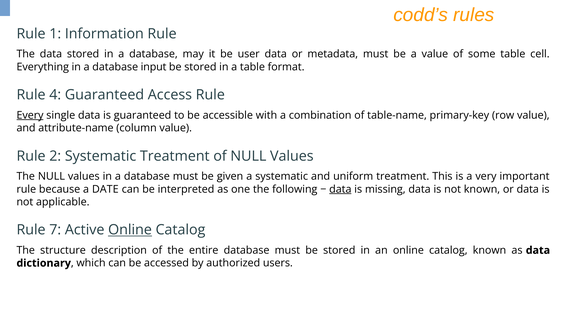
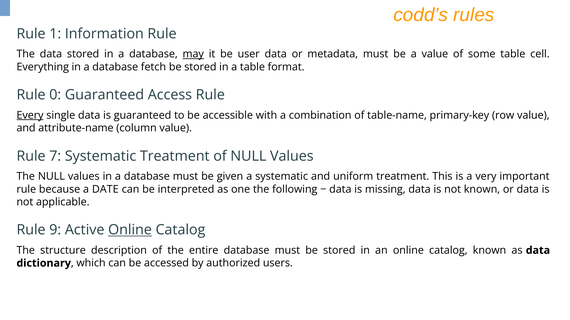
may underline: none -> present (193, 54)
input: input -> fetch (154, 67)
4: 4 -> 0 (55, 95)
2: 2 -> 7 (55, 156)
data underline: present -> none (340, 190)
7: 7 -> 9 (55, 230)
